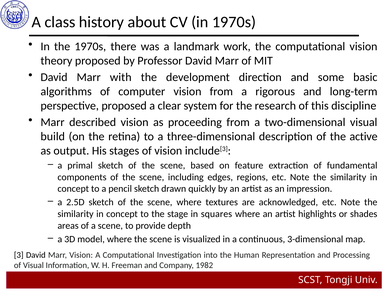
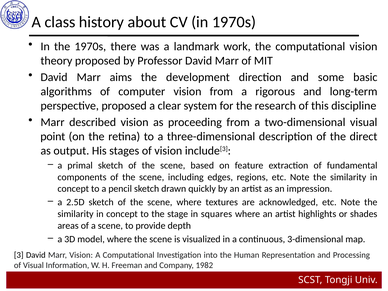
with: with -> aims (121, 77)
build: build -> point (53, 136)
active: active -> direct (364, 136)
